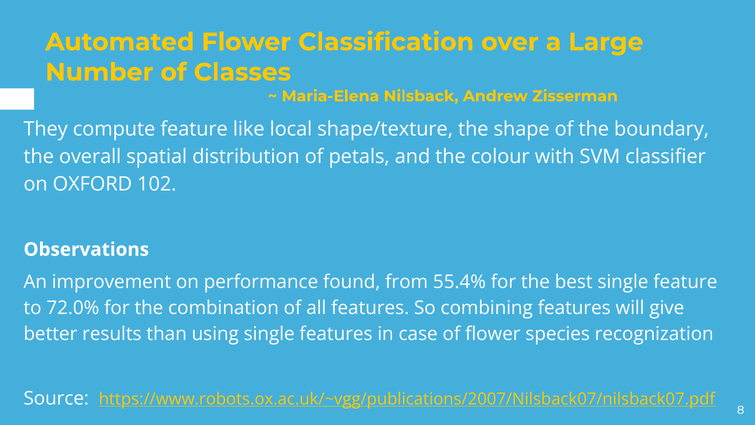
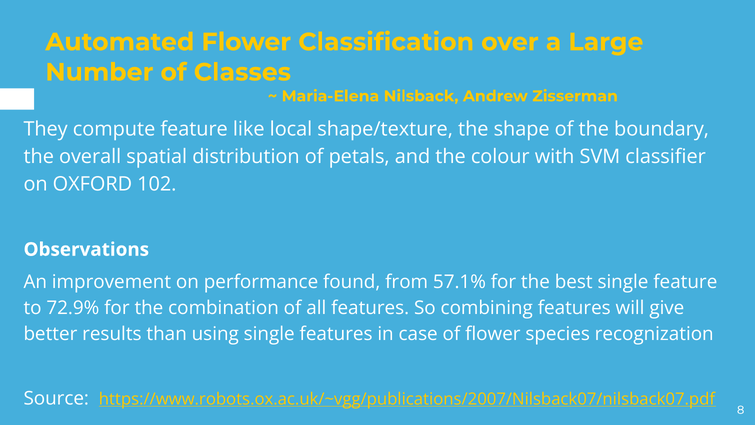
55.4%: 55.4% -> 57.1% (459, 282)
72.0%: 72.0% -> 72.9% (73, 308)
